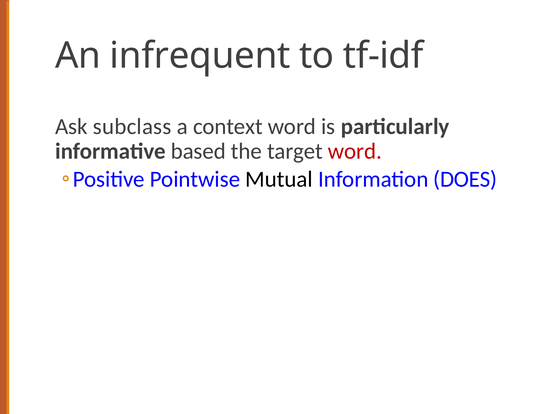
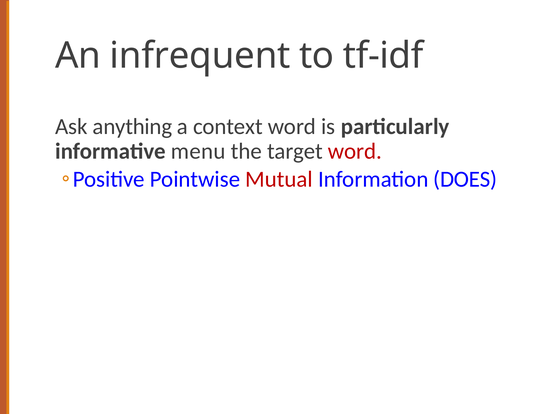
subclass: subclass -> anything (132, 126)
based: based -> menu (198, 151)
Mutual colour: black -> red (279, 179)
